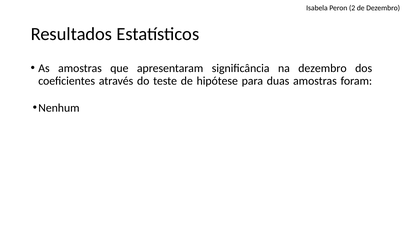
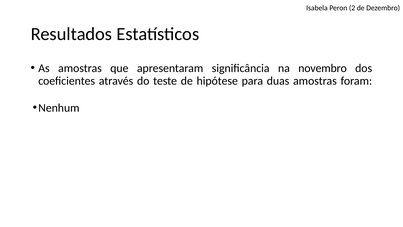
na dezembro: dezembro -> novembro (323, 68)
